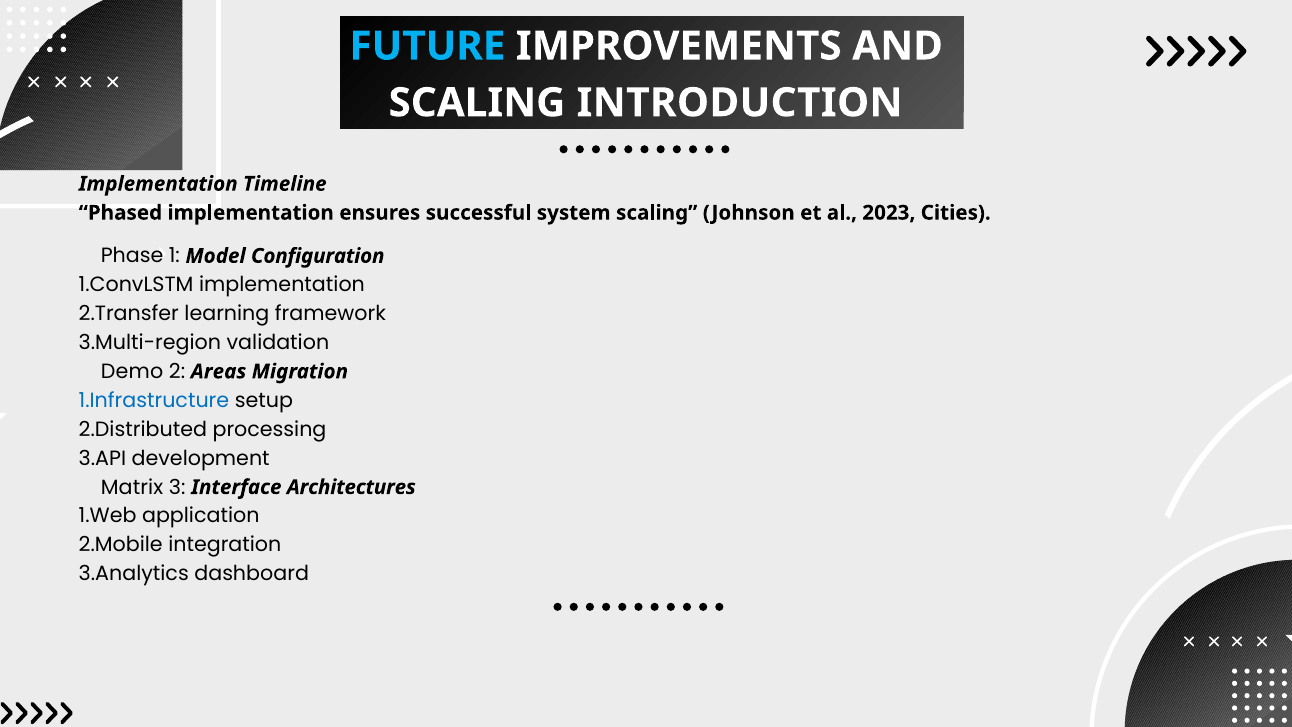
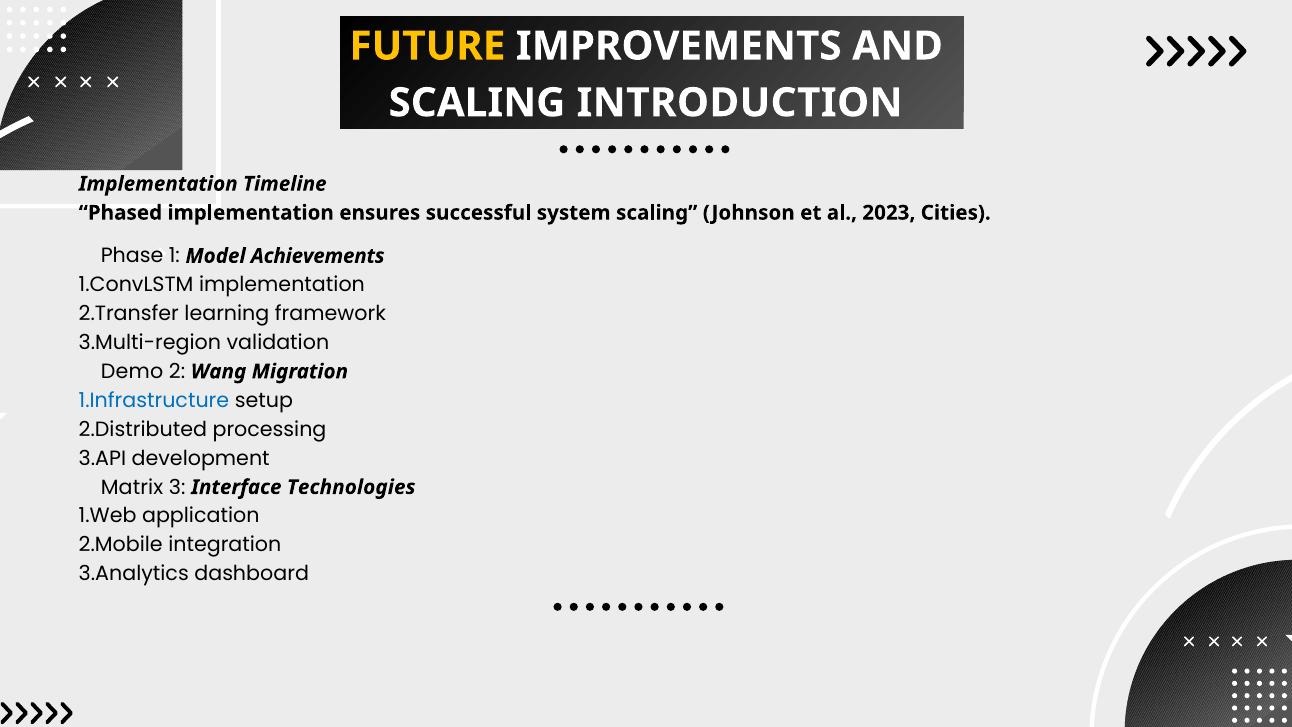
FUTURE colour: light blue -> yellow (427, 46)
Configuration: Configuration -> Achievements (318, 256)
Areas: Areas -> Wang (219, 371)
Architectures: Architectures -> Technologies (351, 487)
